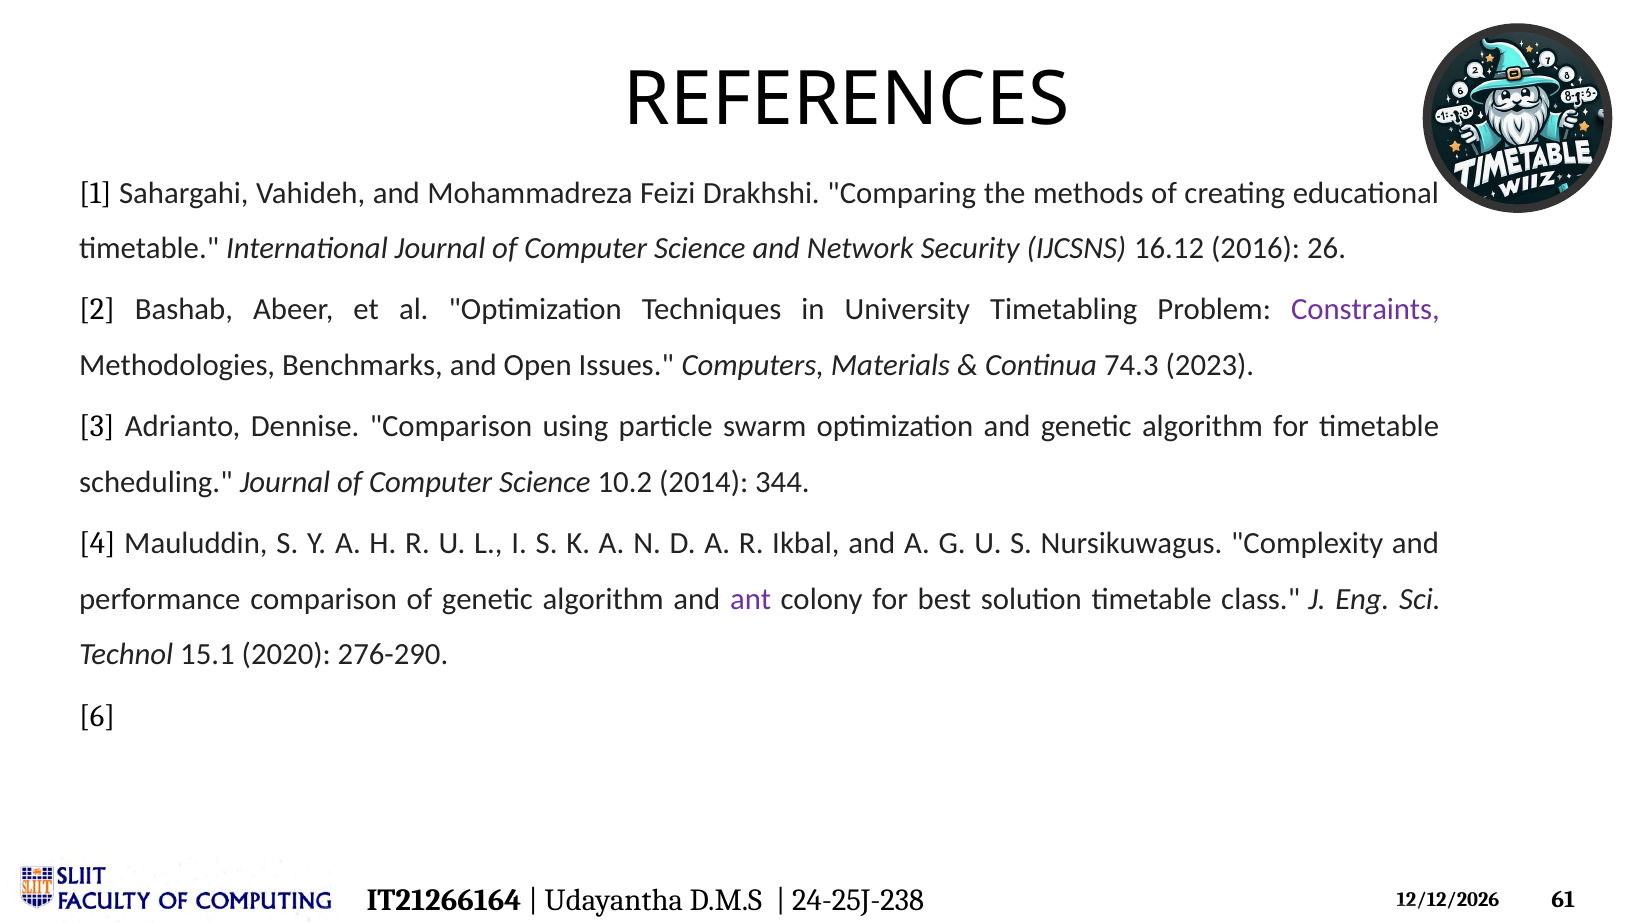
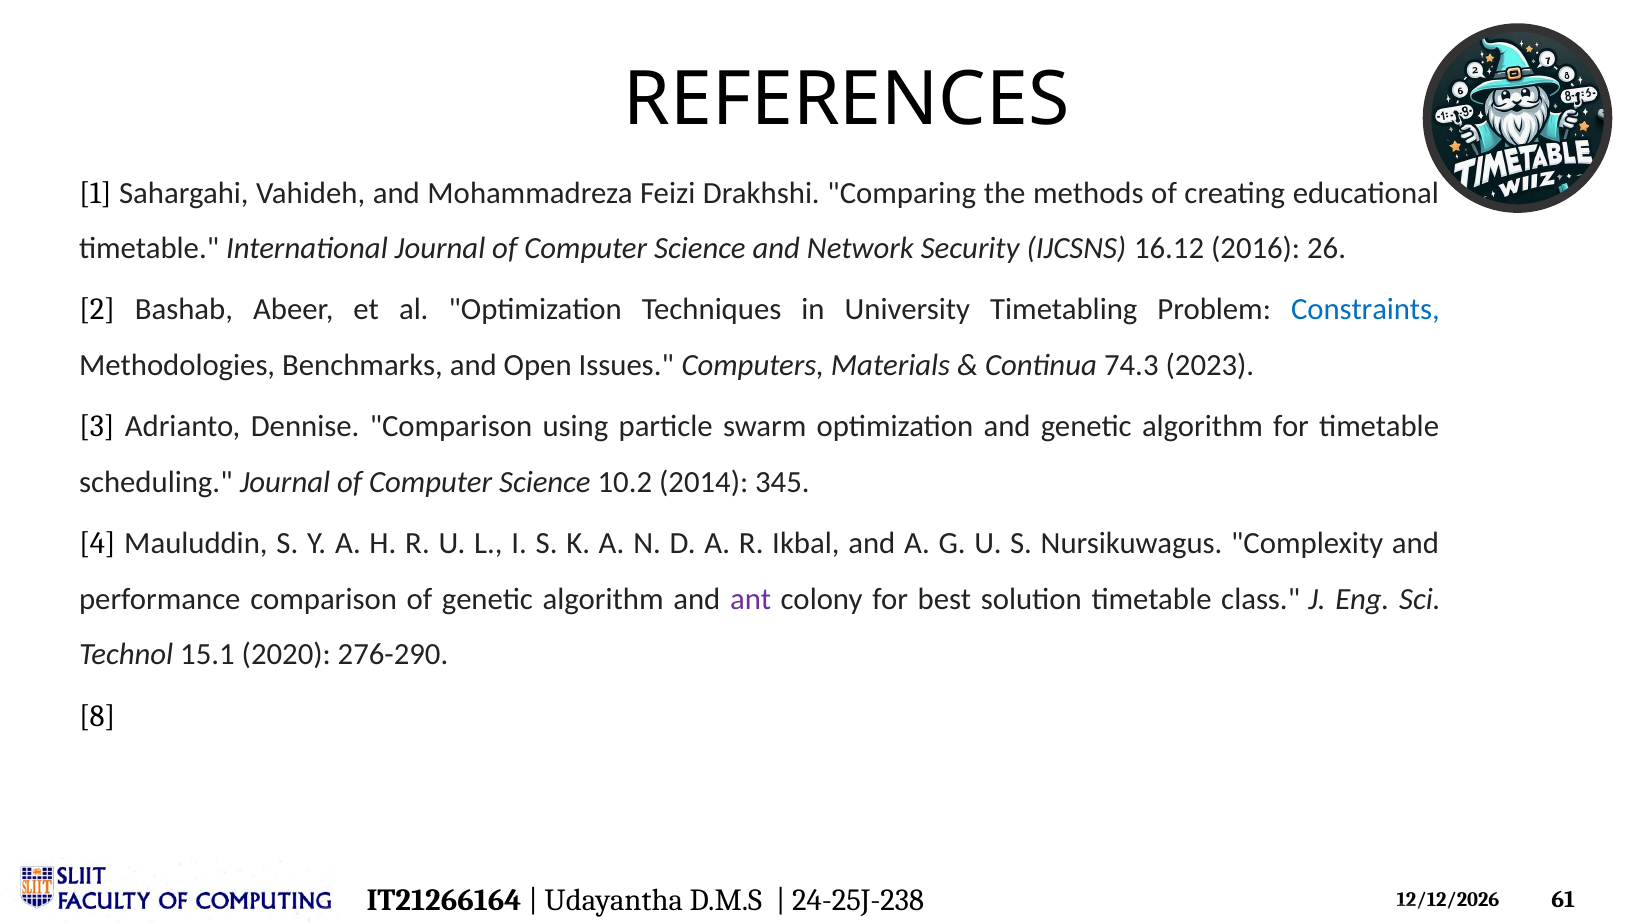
Constraints colour: purple -> blue (1365, 310)
344: 344 -> 345 (782, 482)
6: 6 -> 8 (97, 716)
